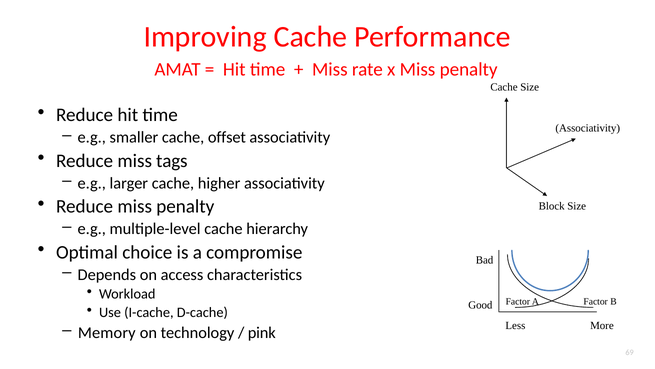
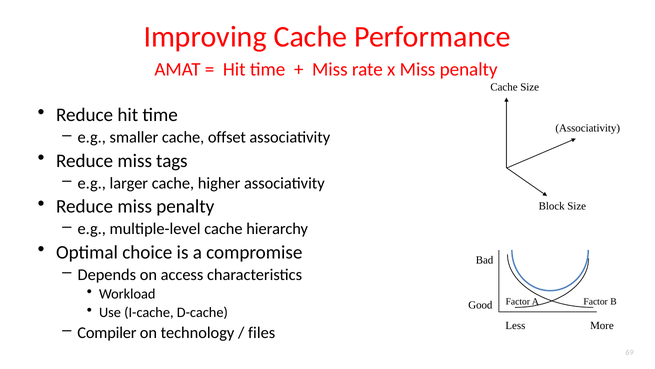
Memory: Memory -> Compiler (107, 332)
pink: pink -> files (262, 332)
